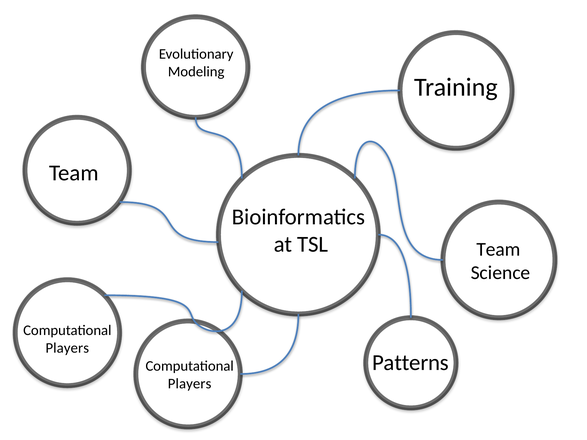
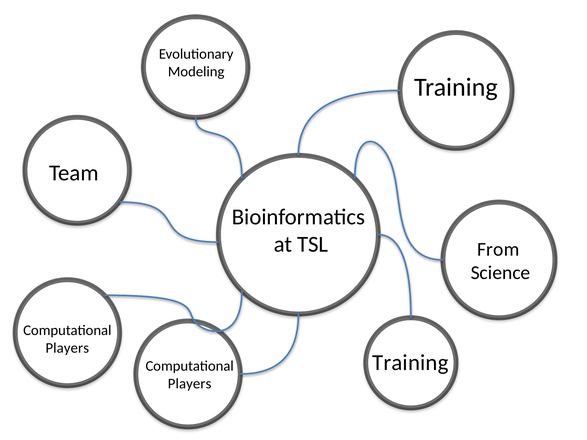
Team: Team -> From (498, 249)
Patterns: Patterns -> Training (410, 363)
